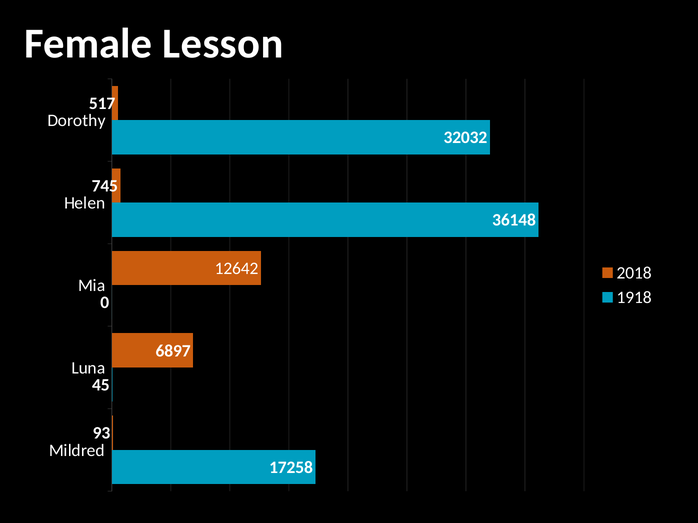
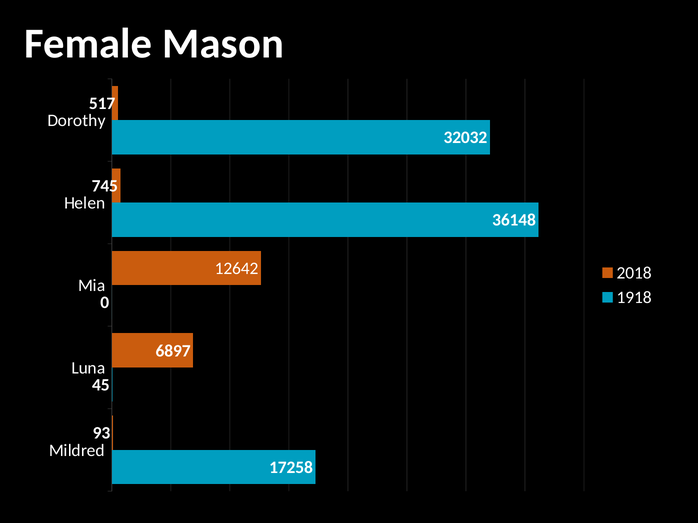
Lesson: Lesson -> Mason (223, 44)
